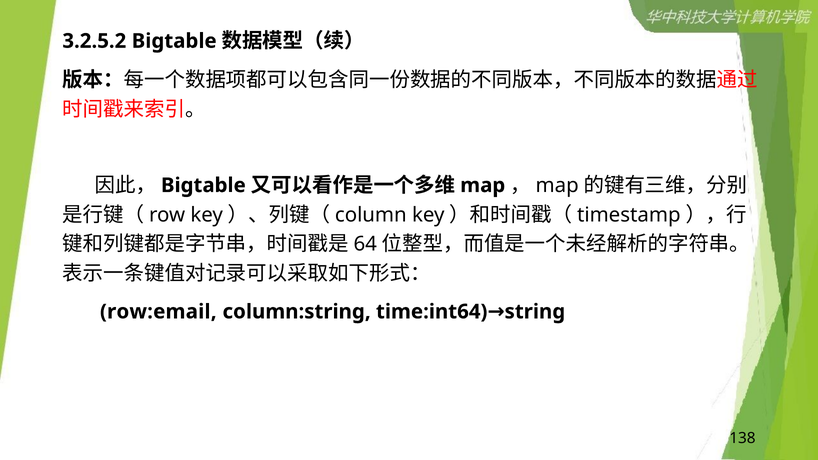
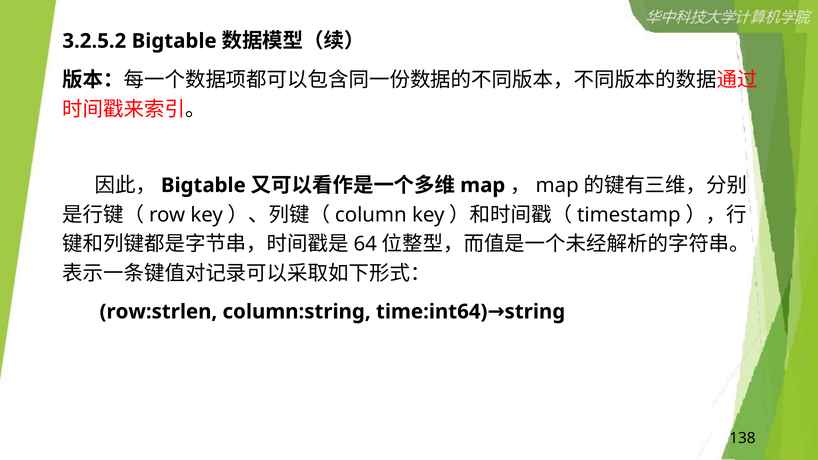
row:email: row:email -> row:strlen (158, 312)
